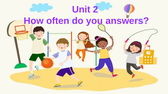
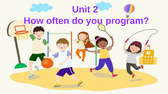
answers: answers -> program (127, 21)
